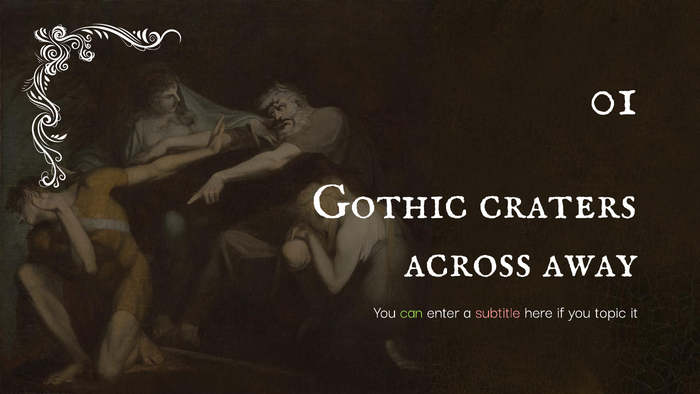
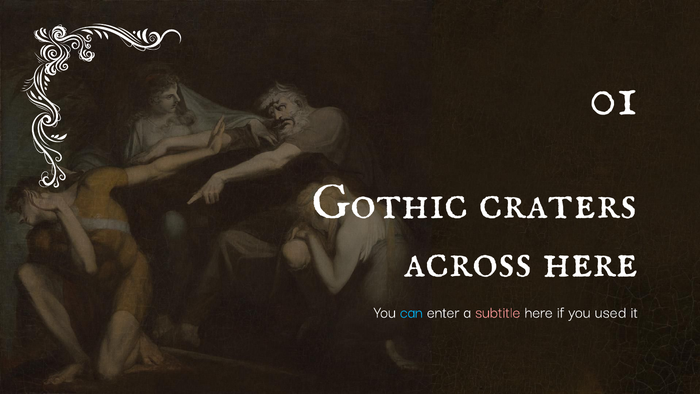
across away: away -> here (590, 260)
can colour: light green -> light blue (411, 312)
topic: topic -> used (610, 312)
